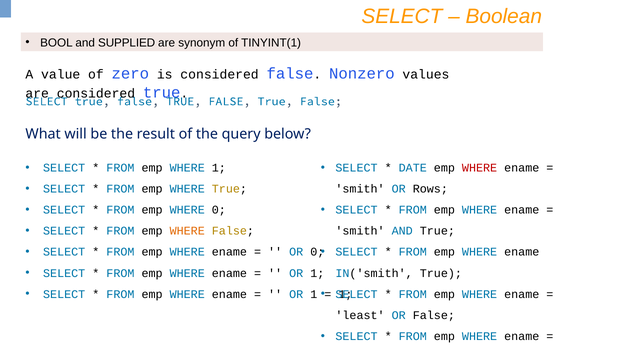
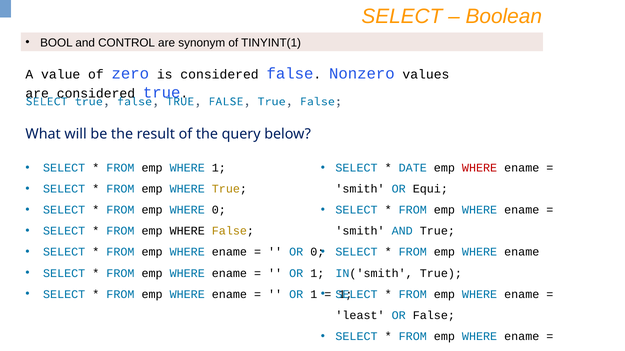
SUPPLIED: SUPPLIED -> CONTROL (127, 43)
Rows: Rows -> Equi (430, 189)
WHERE colour: orange -> black (187, 231)
